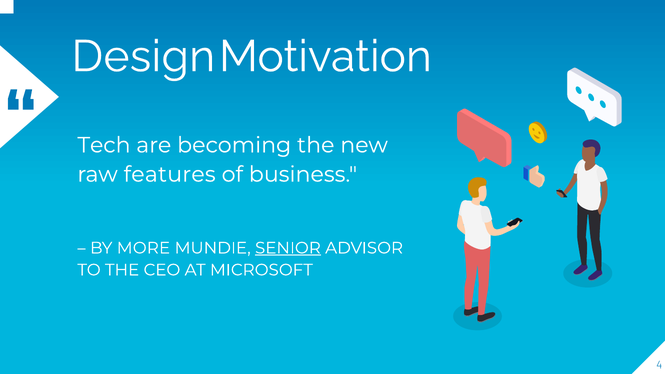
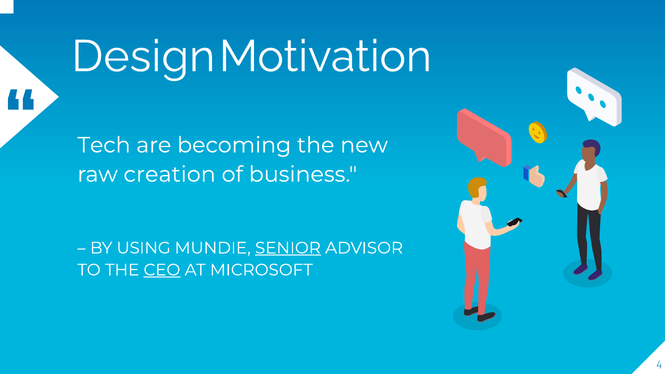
features: features -> creation (170, 174)
MORE: MORE -> USING (144, 248)
CEO underline: none -> present (162, 270)
